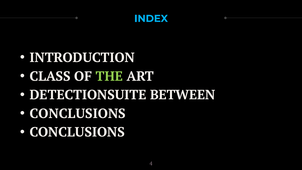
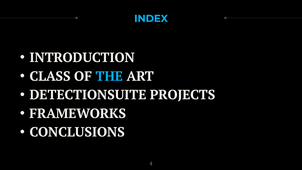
THE colour: light green -> light blue (109, 76)
BETWEEN: BETWEEN -> PROJECTS (183, 95)
CONCLUSIONS: CONCLUSIONS -> FRAMEWORKS (78, 114)
